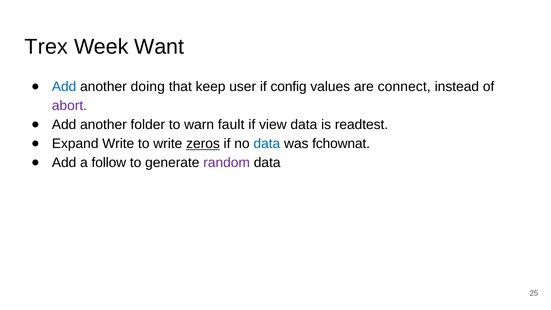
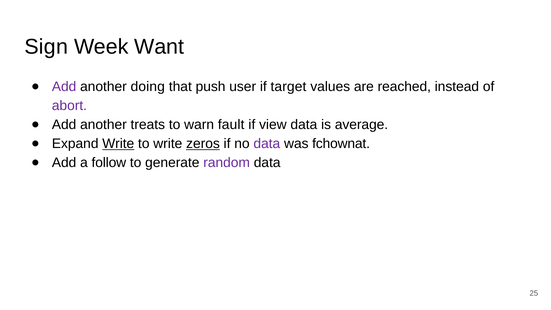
Trex: Trex -> Sign (46, 47)
Add colour: blue -> purple (64, 87)
keep: keep -> push (211, 87)
config: config -> target (288, 87)
connect: connect -> reached (404, 87)
folder: folder -> treats (148, 125)
readtest: readtest -> average (362, 125)
Write underline: none -> present (118, 144)
data colour: blue -> purple (267, 144)
